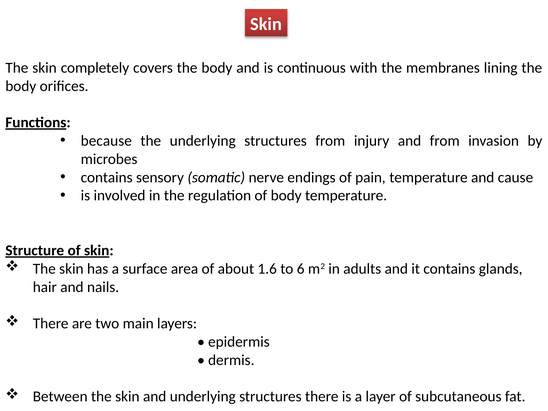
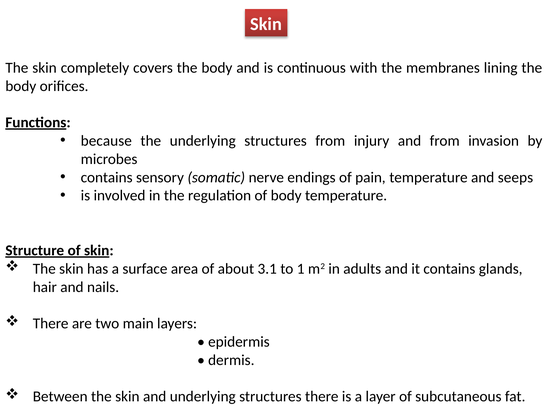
cause: cause -> seeps (515, 177)
1.6: 1.6 -> 3.1 (267, 269)
6: 6 -> 1 (301, 269)
